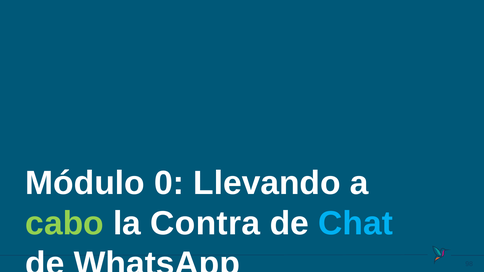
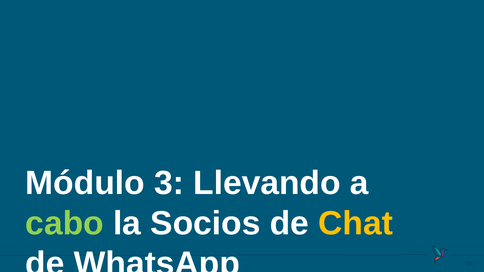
0: 0 -> 3 (169, 183)
Contra: Contra -> Socios (205, 224)
Chat colour: light blue -> yellow (356, 224)
